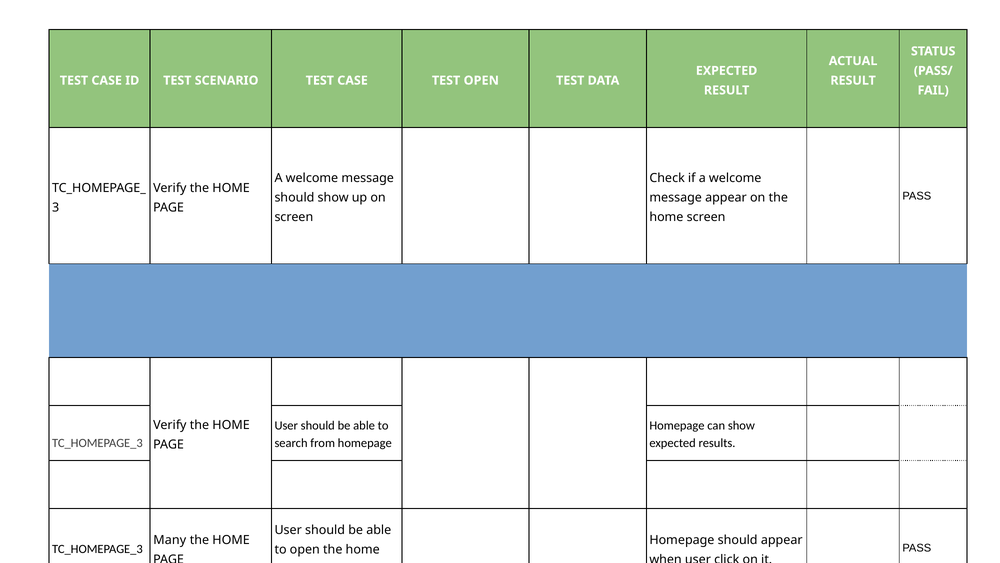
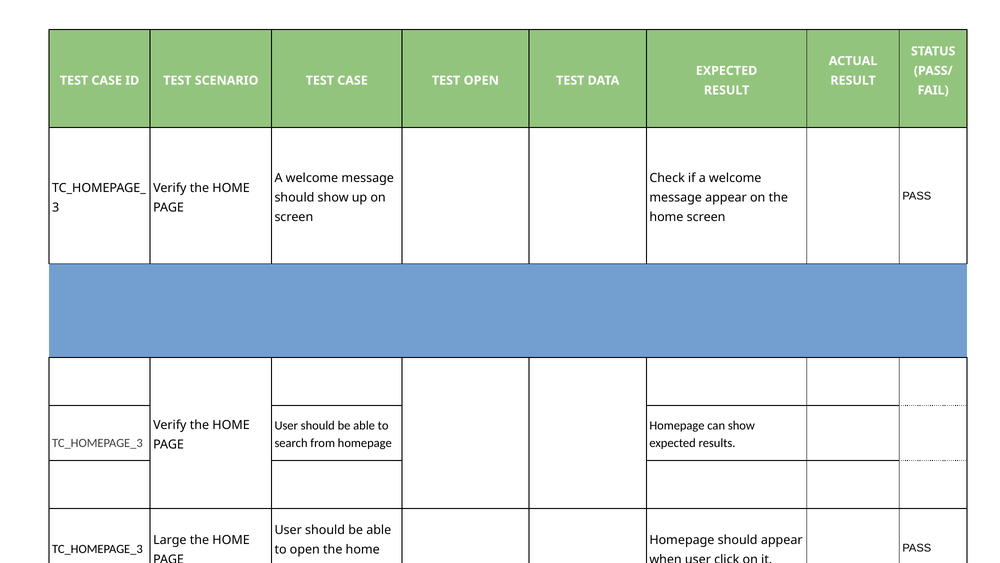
Many: Many -> Large (170, 540)
